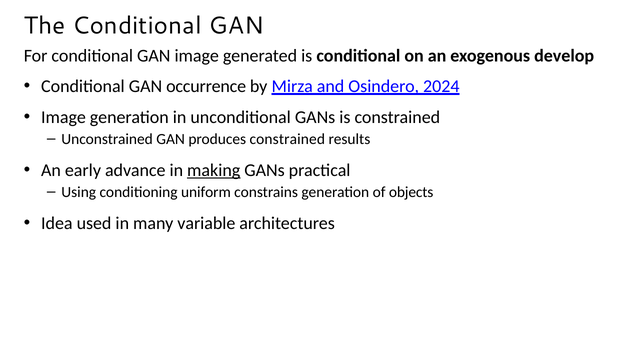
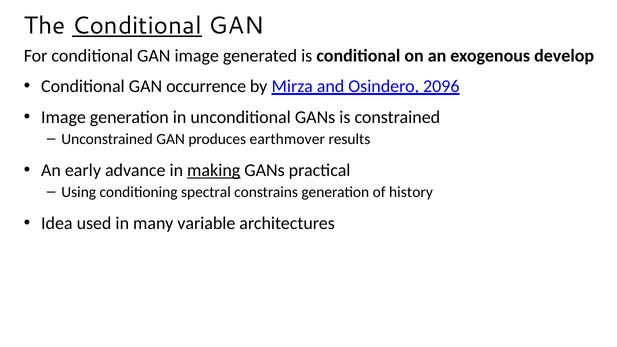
Conditional underline: none -> present (137, 26)
2024: 2024 -> 2096 (441, 86)
produces constrained: constrained -> earthmover (287, 139)
uniform: uniform -> spectral (206, 192)
objects: objects -> history (411, 192)
